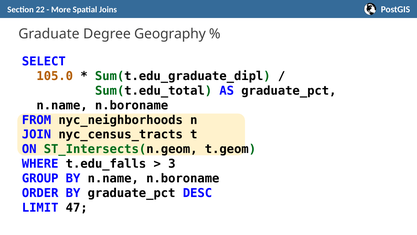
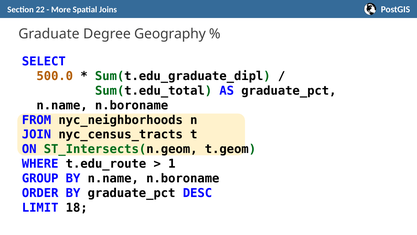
105.0: 105.0 -> 500.0 (55, 76)
t.edu_falls: t.edu_falls -> t.edu_route (106, 164)
3: 3 -> 1 (172, 164)
47: 47 -> 18 (77, 207)
